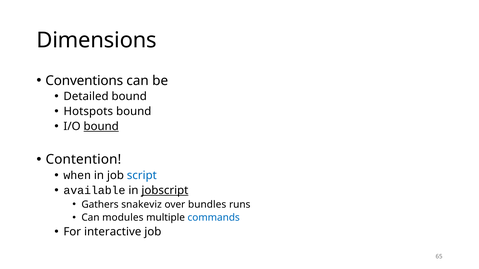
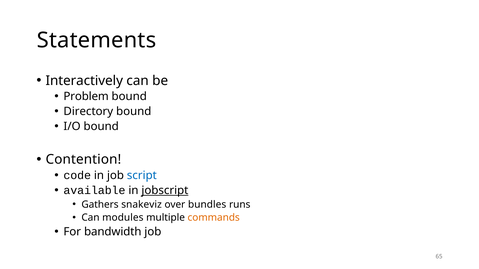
Dimensions: Dimensions -> Statements (96, 40)
Conventions: Conventions -> Interactively (84, 81)
Detailed: Detailed -> Problem (86, 97)
Hotspots: Hotspots -> Directory (88, 112)
bound underline: present -> none (101, 126)
when: when -> code (77, 176)
commands colour: blue -> orange (214, 218)
interactive: interactive -> bandwidth (113, 232)
